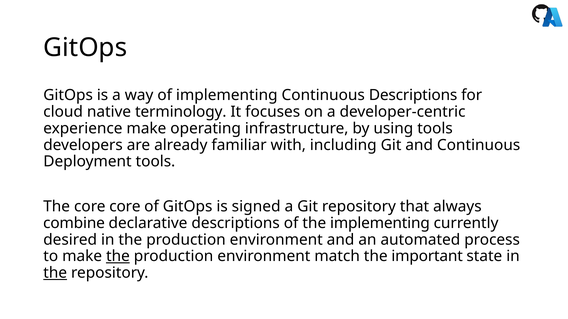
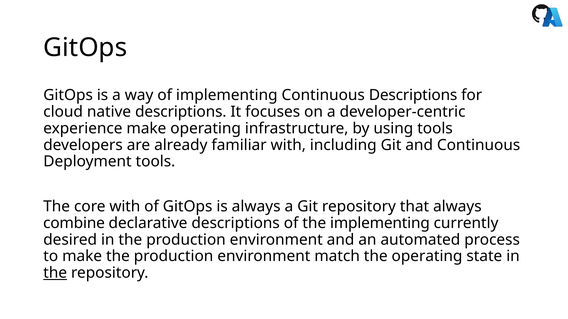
native terminology: terminology -> descriptions (181, 112)
core core: core -> with (125, 207)
is signed: signed -> always (256, 207)
the underline: present -> none (118, 257)
the important: important -> operating (427, 257)
